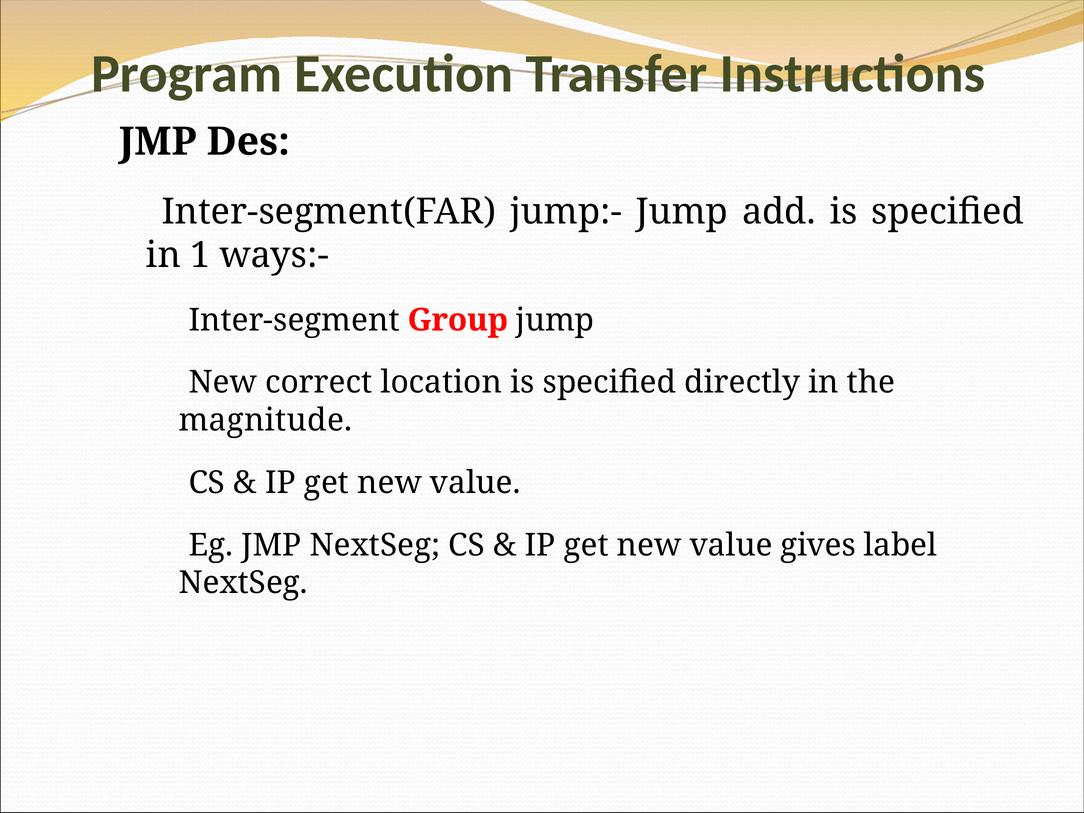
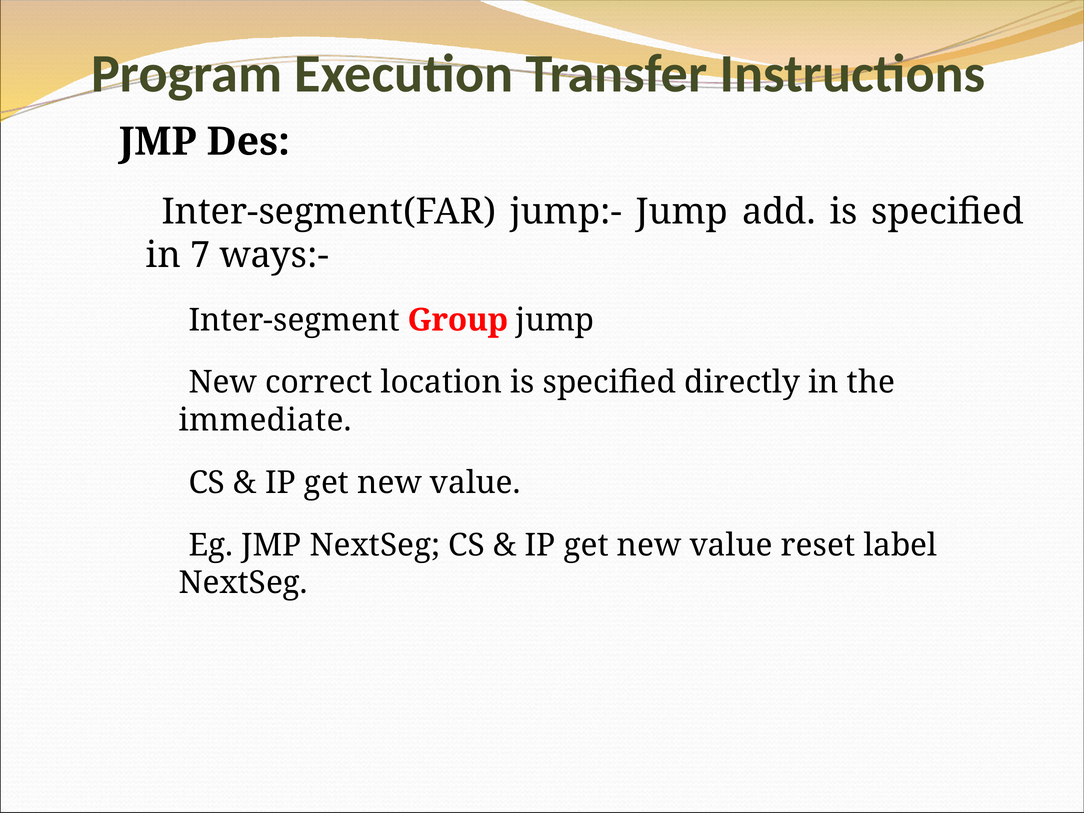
1: 1 -> 7 (200, 255)
magnitude: magnitude -> immediate (265, 420)
gives: gives -> reset (818, 545)
